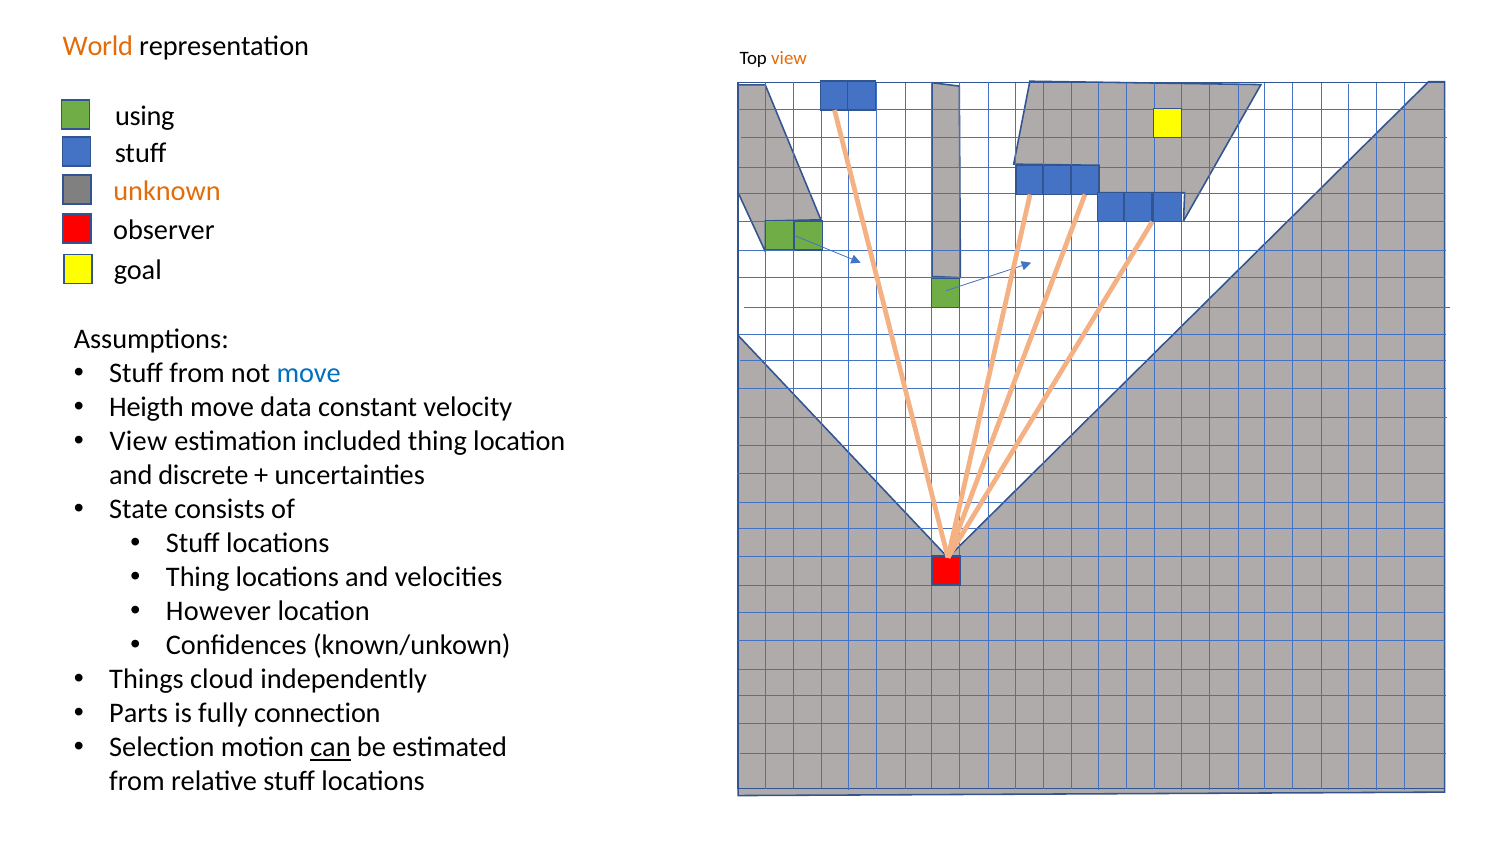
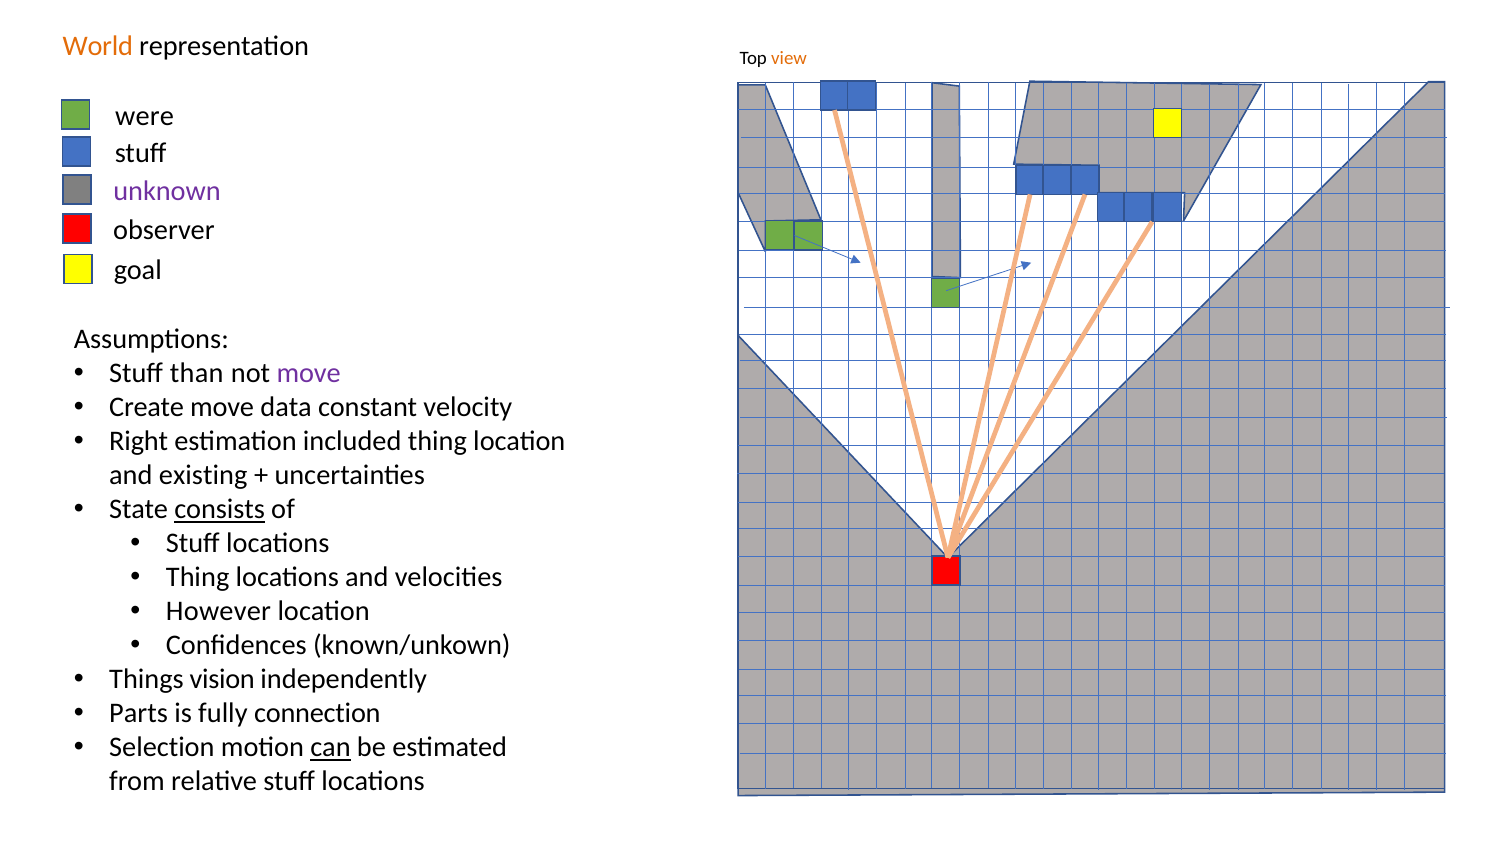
using: using -> were (145, 117)
unknown colour: orange -> purple (167, 191)
Stuff from: from -> than (197, 374)
move colour: blue -> purple (309, 374)
Heigth: Heigth -> Create (147, 408)
View: View -> Right (139, 442)
discrete: discrete -> existing (203, 476)
consists underline: none -> present (220, 510)
cloud: cloud -> vision (222, 680)
